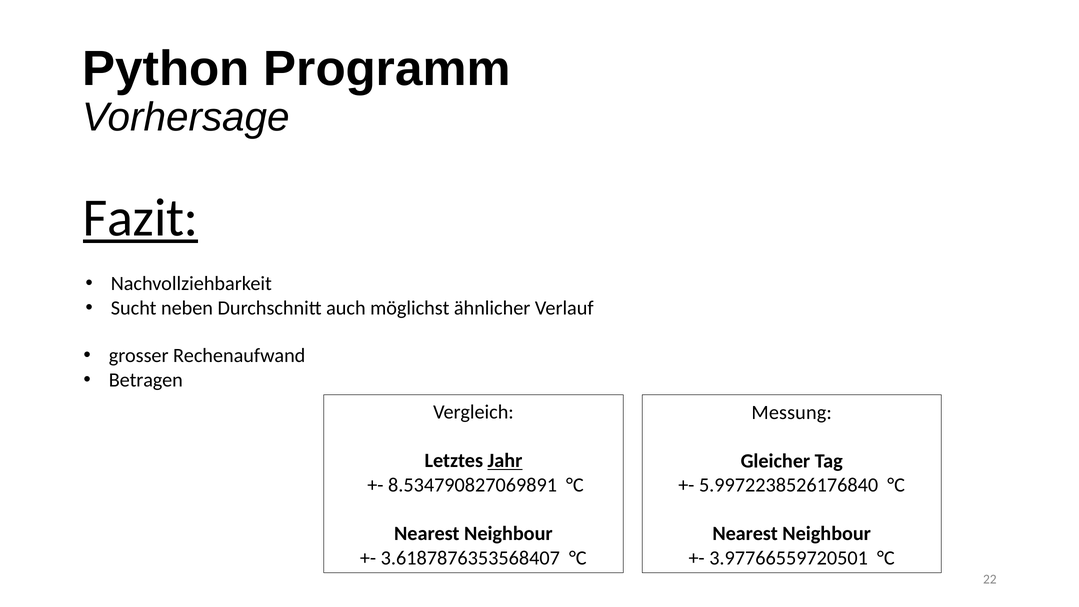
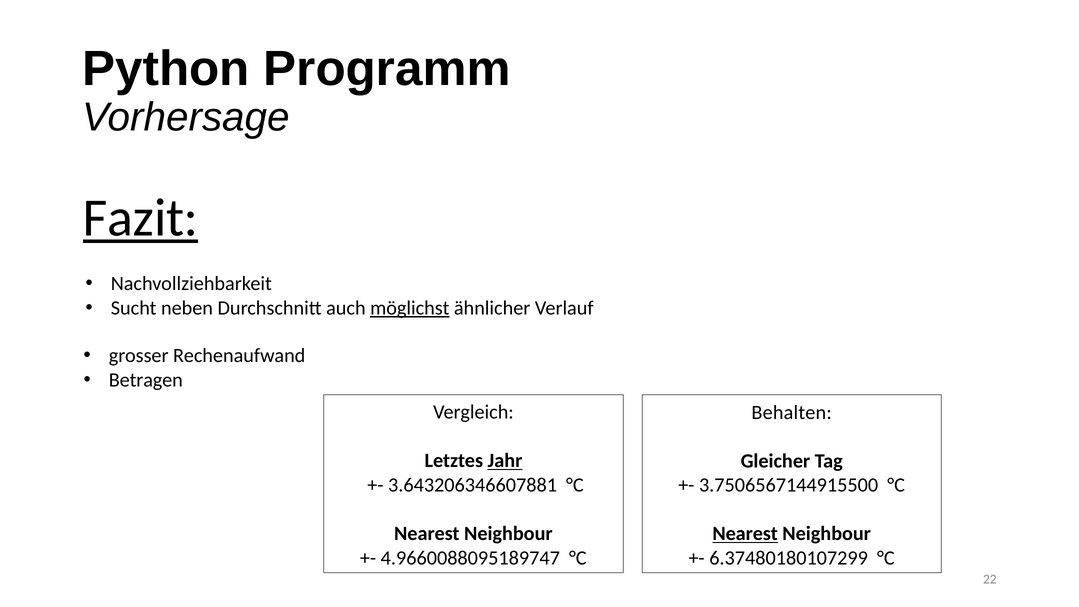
möglichst underline: none -> present (410, 308)
Messung: Messung -> Behalten (792, 412)
8.534790827069891: 8.534790827069891 -> 3.643206346607881 (473, 485)
5.9972238526176840: 5.9972238526176840 -> 3.7506567144915500 (789, 485)
Nearest underline: none -> present (745, 534)
3.6187876353568407: 3.6187876353568407 -> 4.9660088095189747 (470, 558)
3.97766559720501: 3.97766559720501 -> 6.37480180107299 (789, 558)
